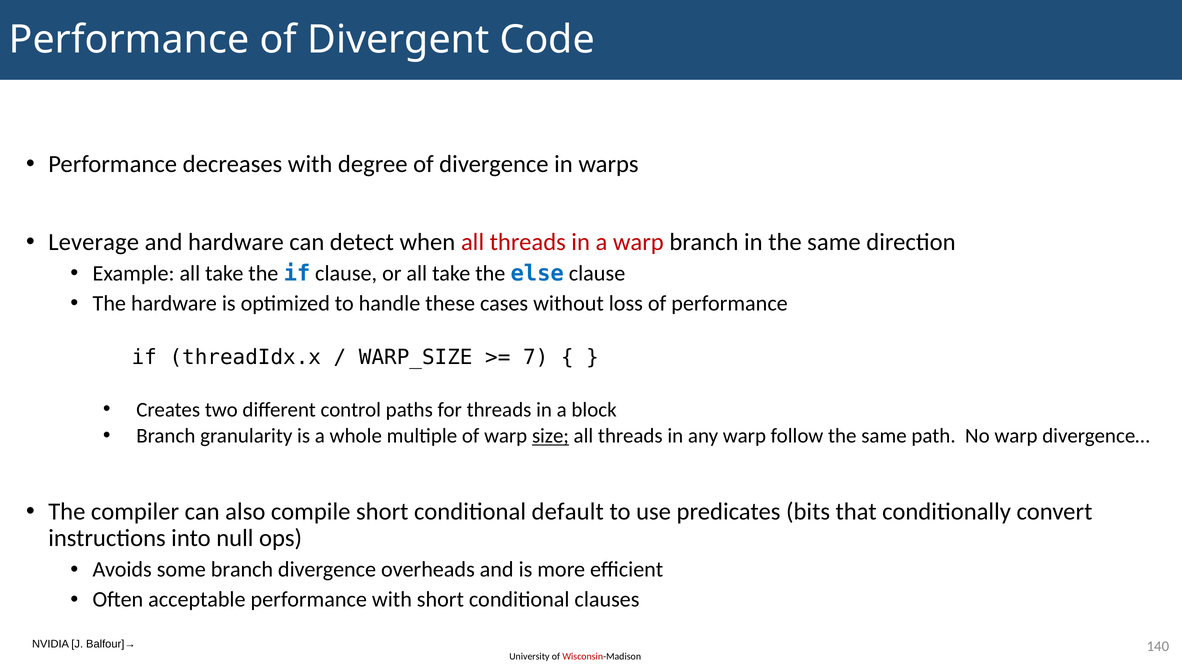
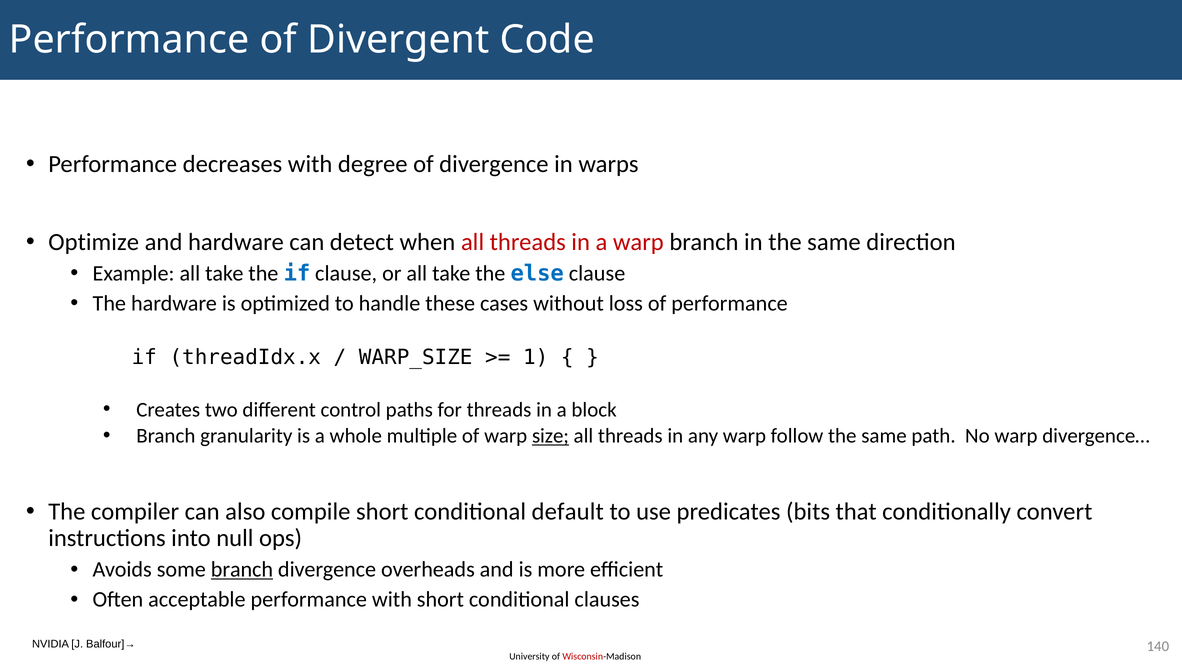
Leverage: Leverage -> Optimize (94, 242)
7: 7 -> 1 (536, 357)
branch underline: none -> present (242, 569)
